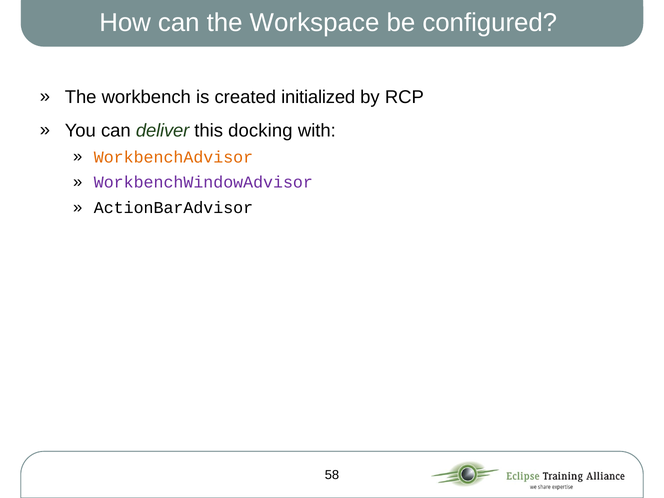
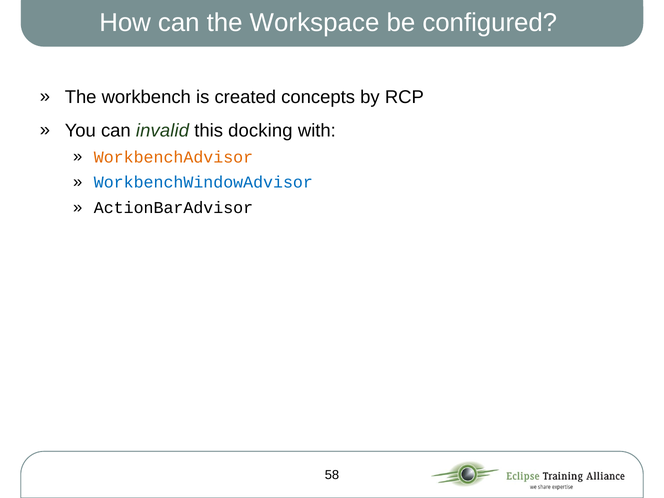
initialized: initialized -> concepts (318, 97)
deliver: deliver -> invalid (162, 131)
WorkbenchWindowAdvisor colour: purple -> blue (203, 183)
